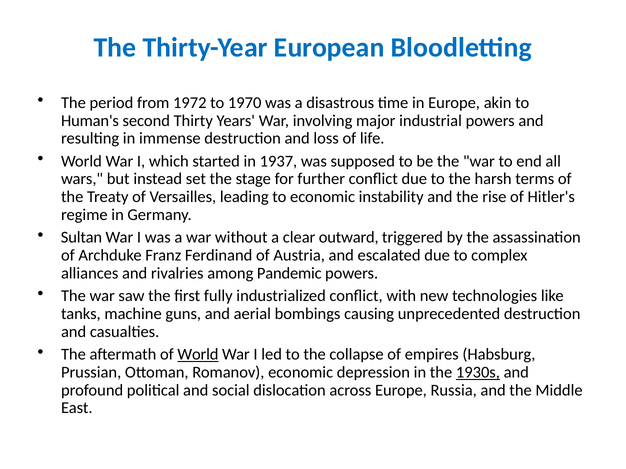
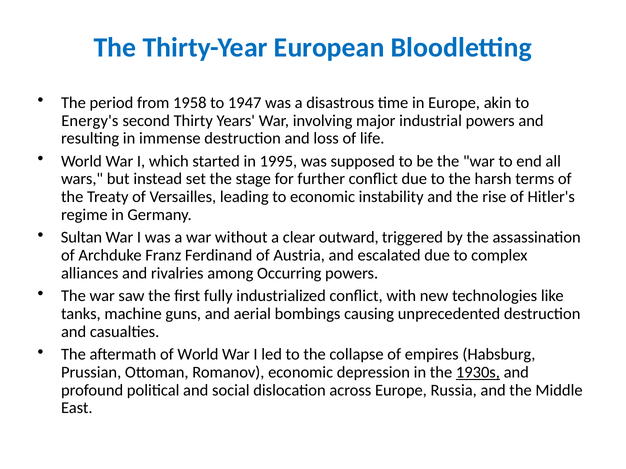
1972: 1972 -> 1958 (190, 103)
1970: 1970 -> 1947 (245, 103)
Human's: Human's -> Energy's (90, 121)
1937: 1937 -> 1995 (278, 161)
Pandemic: Pandemic -> Occurring (289, 273)
World underline: present -> none (198, 355)
